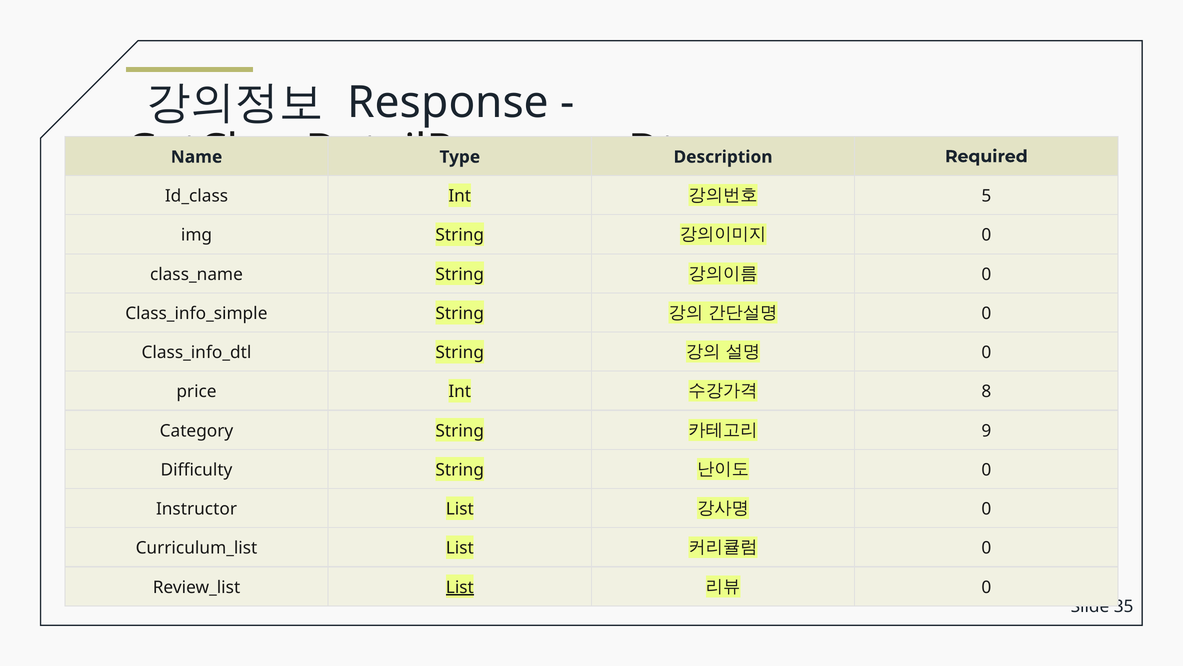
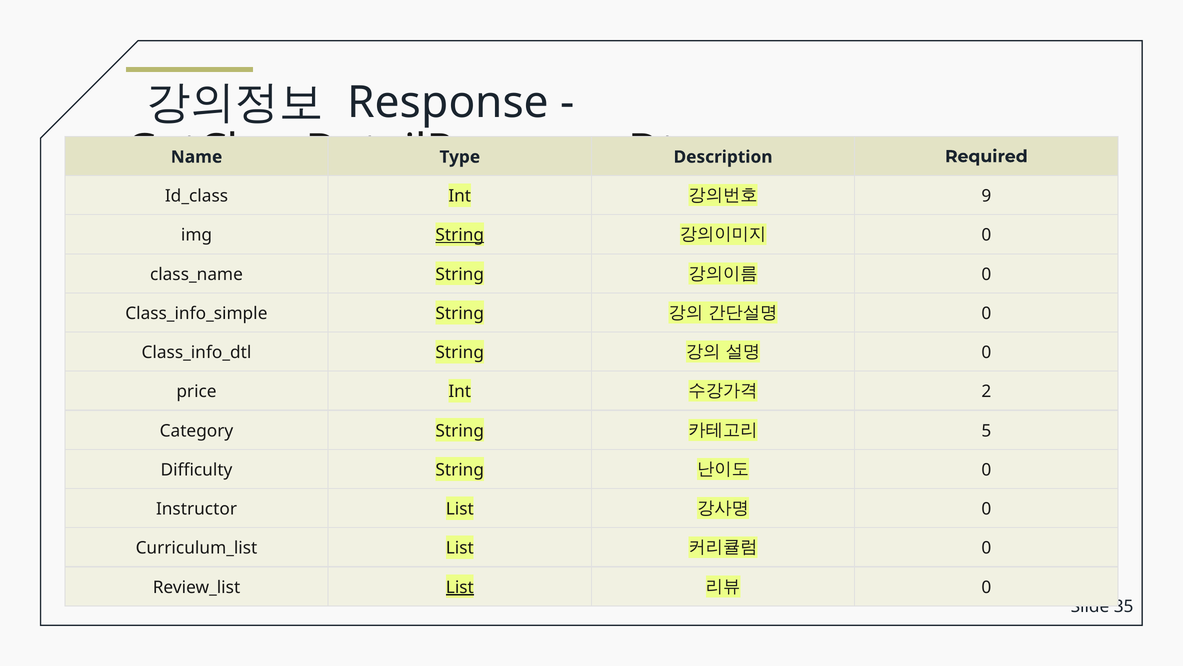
5: 5 -> 9 (986, 196)
String underline: none -> present (460, 235)
8: 8 -> 2 (986, 391)
9: 9 -> 5 (986, 430)
